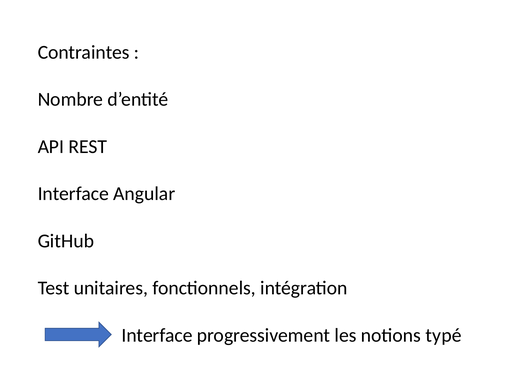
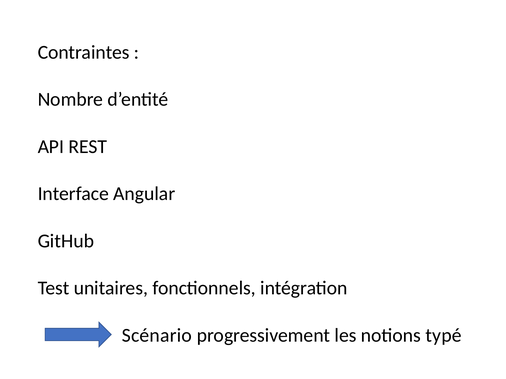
Interface: Interface -> Scénario (157, 336)
